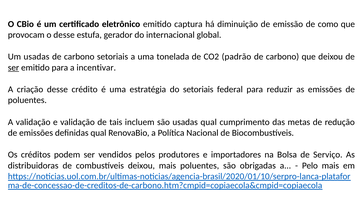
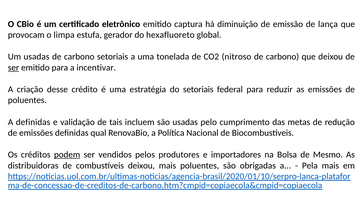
como: como -> lança (328, 24)
o desse: desse -> limpa (64, 35)
internacional: internacional -> hexafluoreto (170, 35)
padrão: padrão -> nitroso (236, 57)
A validação: validação -> definidas (33, 122)
usadas qual: qual -> pelo (209, 122)
podem underline: none -> present (67, 155)
Serviço: Serviço -> Mesmo (328, 155)
Pelo: Pelo -> Pela (310, 166)
